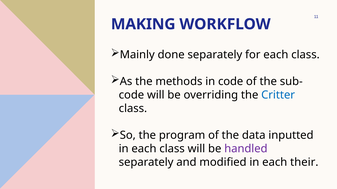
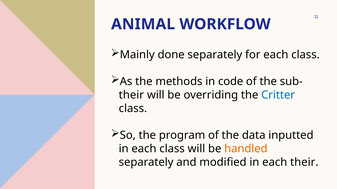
MAKING: MAKING -> ANIMAL (143, 24)
code: code -> their (131, 95)
handled colour: purple -> orange (246, 149)
